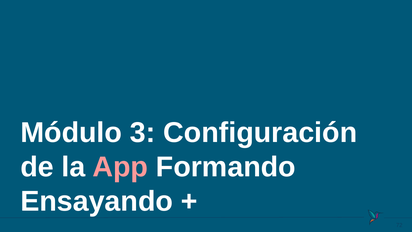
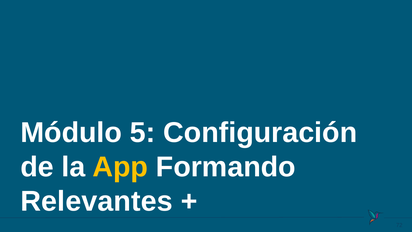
3: 3 -> 5 (143, 133)
App colour: pink -> yellow (120, 167)
Ensayando: Ensayando -> Relevantes (97, 201)
